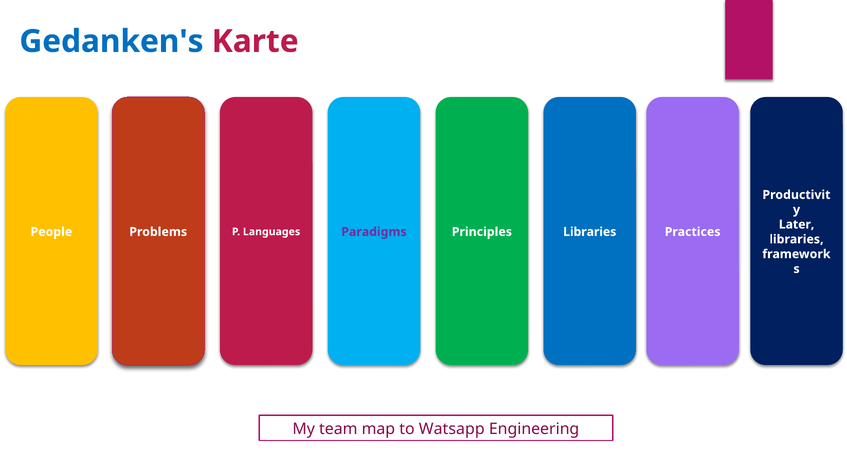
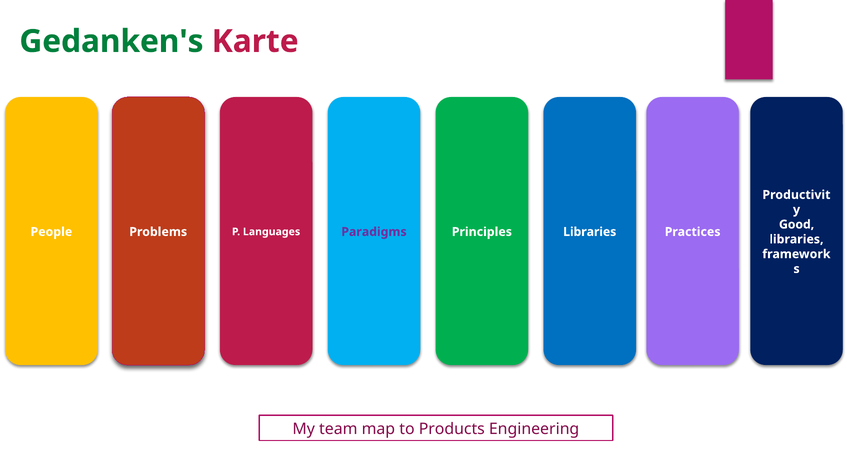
Gedanken's colour: blue -> green (111, 41)
Later: Later -> Good (797, 225)
Watsapp: Watsapp -> Products (452, 429)
